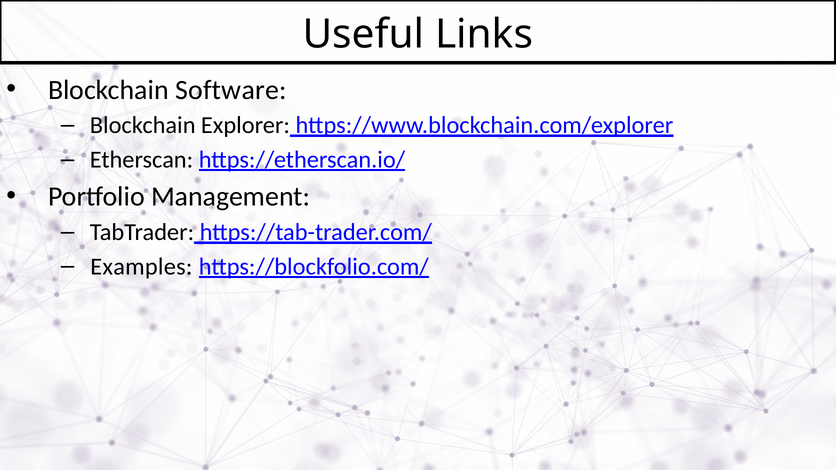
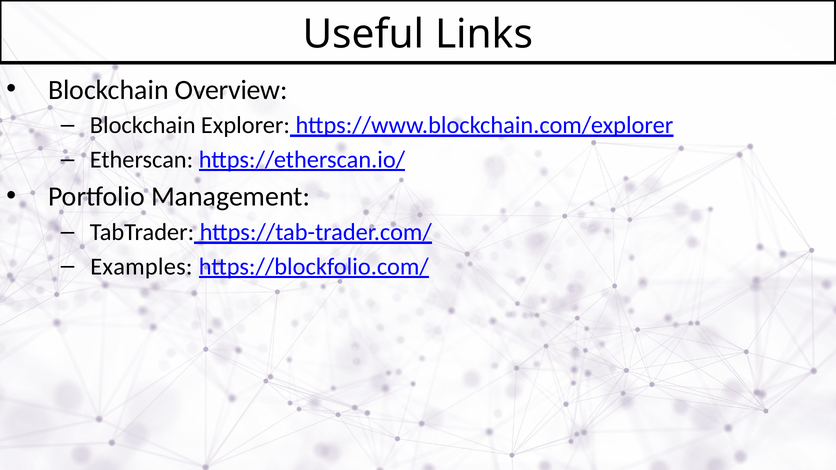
Software: Software -> Overview (231, 90)
